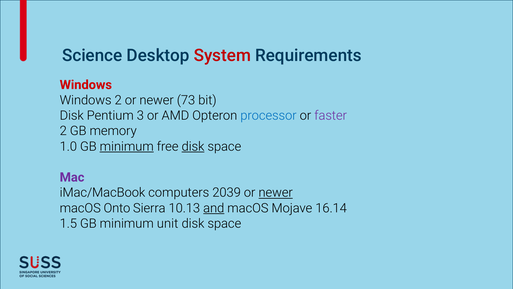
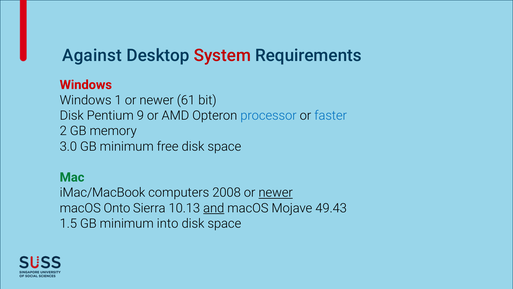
Science: Science -> Against (92, 55)
Windows 2: 2 -> 1 (118, 100)
73: 73 -> 61 (186, 100)
3: 3 -> 9 (140, 115)
faster colour: purple -> blue (331, 115)
1.0: 1.0 -> 3.0 (68, 146)
minimum underline: present -> none (127, 146)
disk underline: present -> none (193, 146)
Mac colour: purple -> green (72, 177)
2039: 2039 -> 2008 (227, 192)
16.14: 16.14 -> 49.43 (331, 208)
unit: unit -> into (168, 223)
